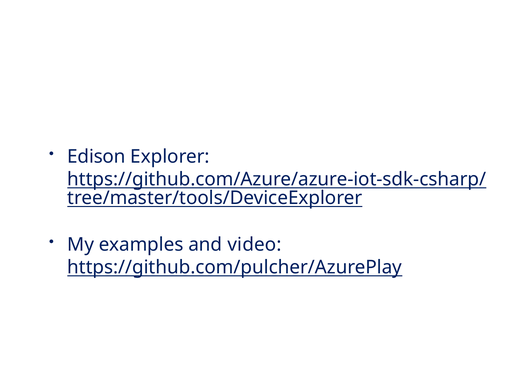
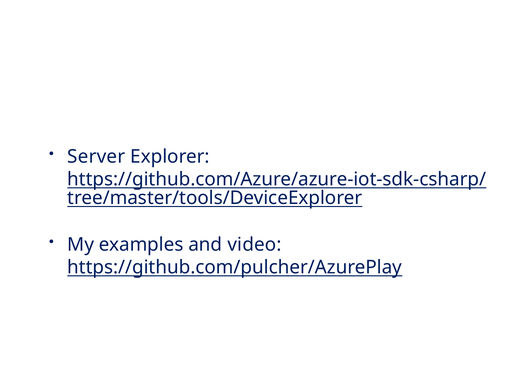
Edison: Edison -> Server (96, 157)
